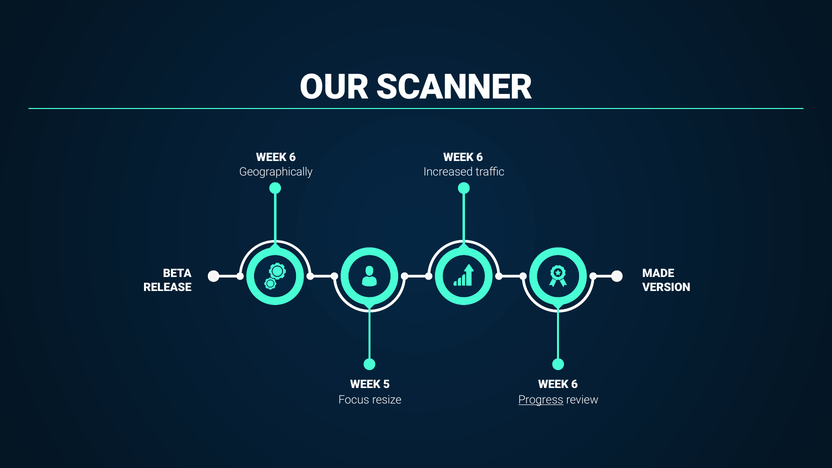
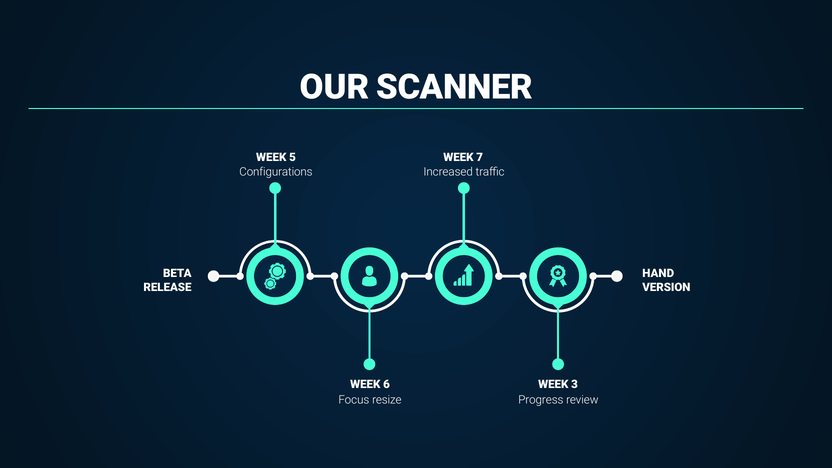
6: 6 -> 5 (292, 157)
6: 6 -> 7 (480, 157)
Geographically: Geographically -> Configurations (276, 172)
MADE: MADE -> HAND (658, 273)
5: 5 -> 6 (387, 384)
6: 6 -> 3 (575, 384)
Progress underline: present -> none (541, 400)
